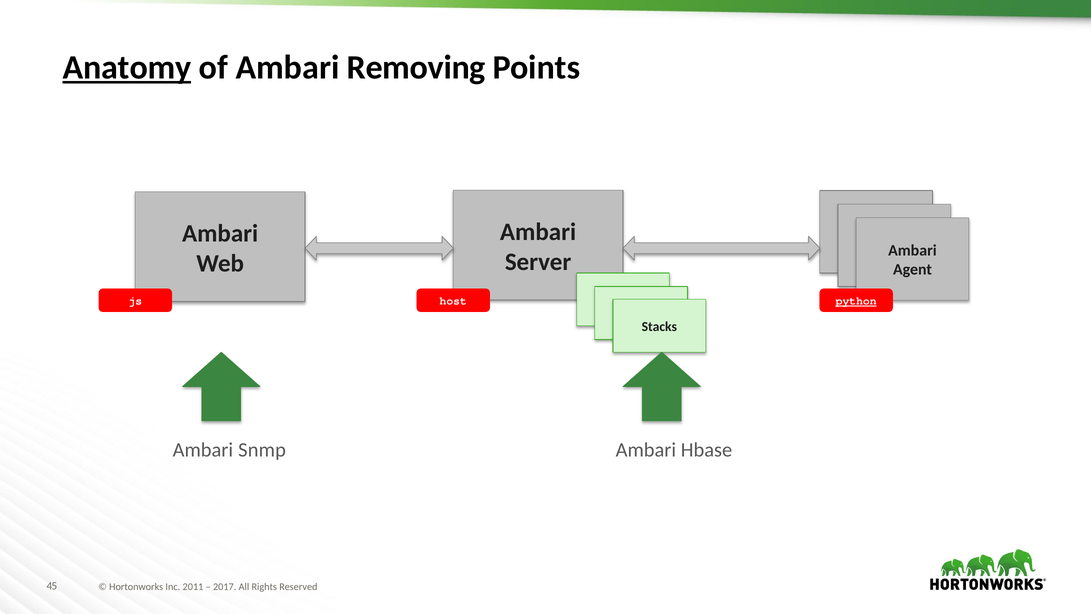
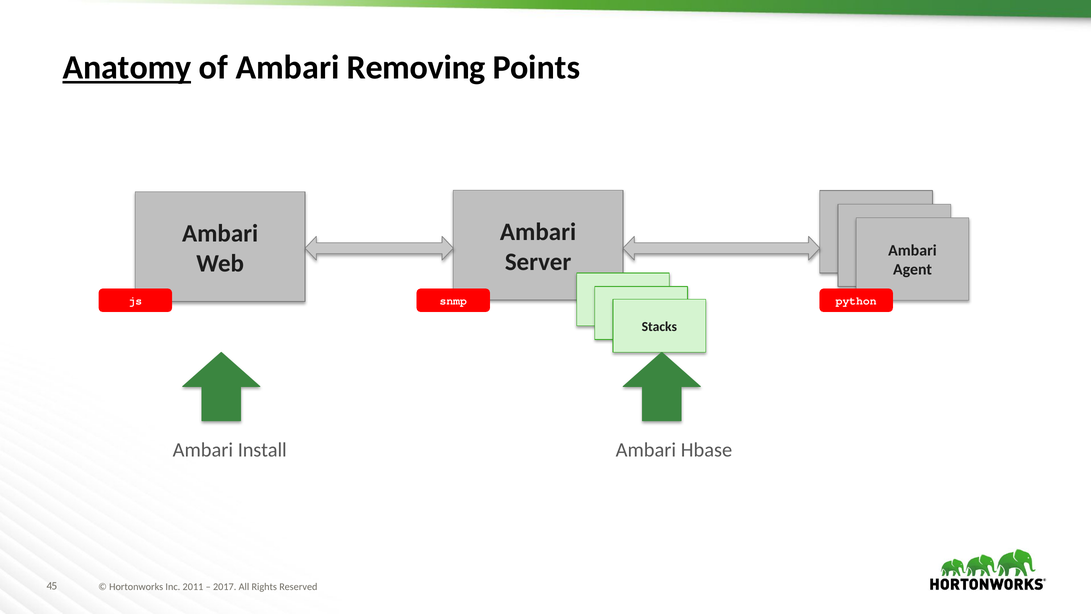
host: host -> snmp (453, 301)
python underline: present -> none (856, 301)
Snmp: Snmp -> Install (262, 450)
